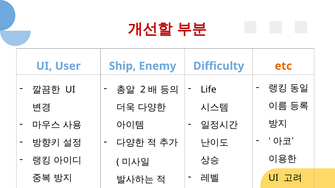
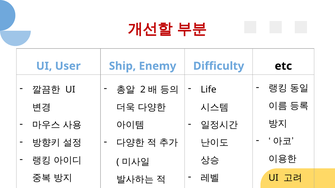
etc colour: orange -> black (283, 66)
